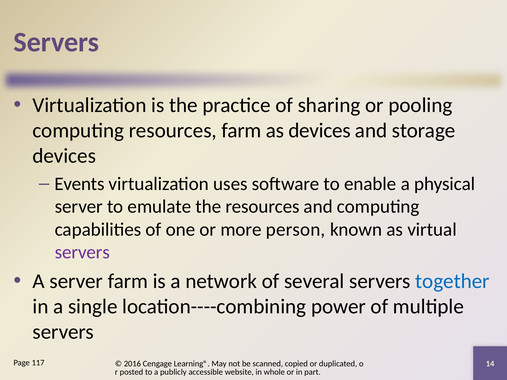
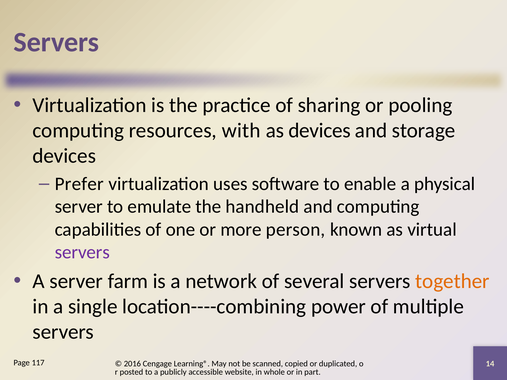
resources farm: farm -> with (241, 131)
Events: Events -> Prefer (79, 184)
the resources: resources -> handheld (262, 207)
together colour: blue -> orange (452, 281)
